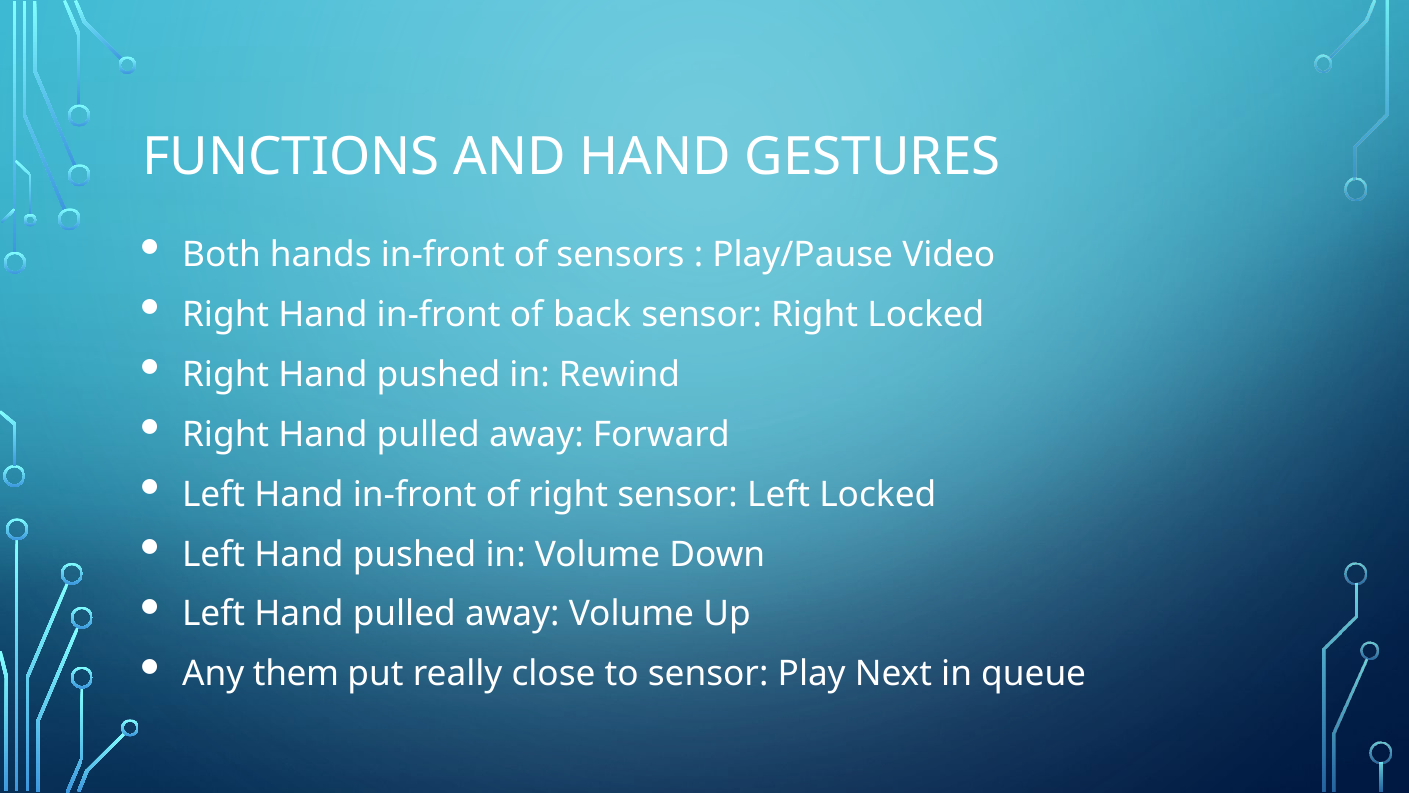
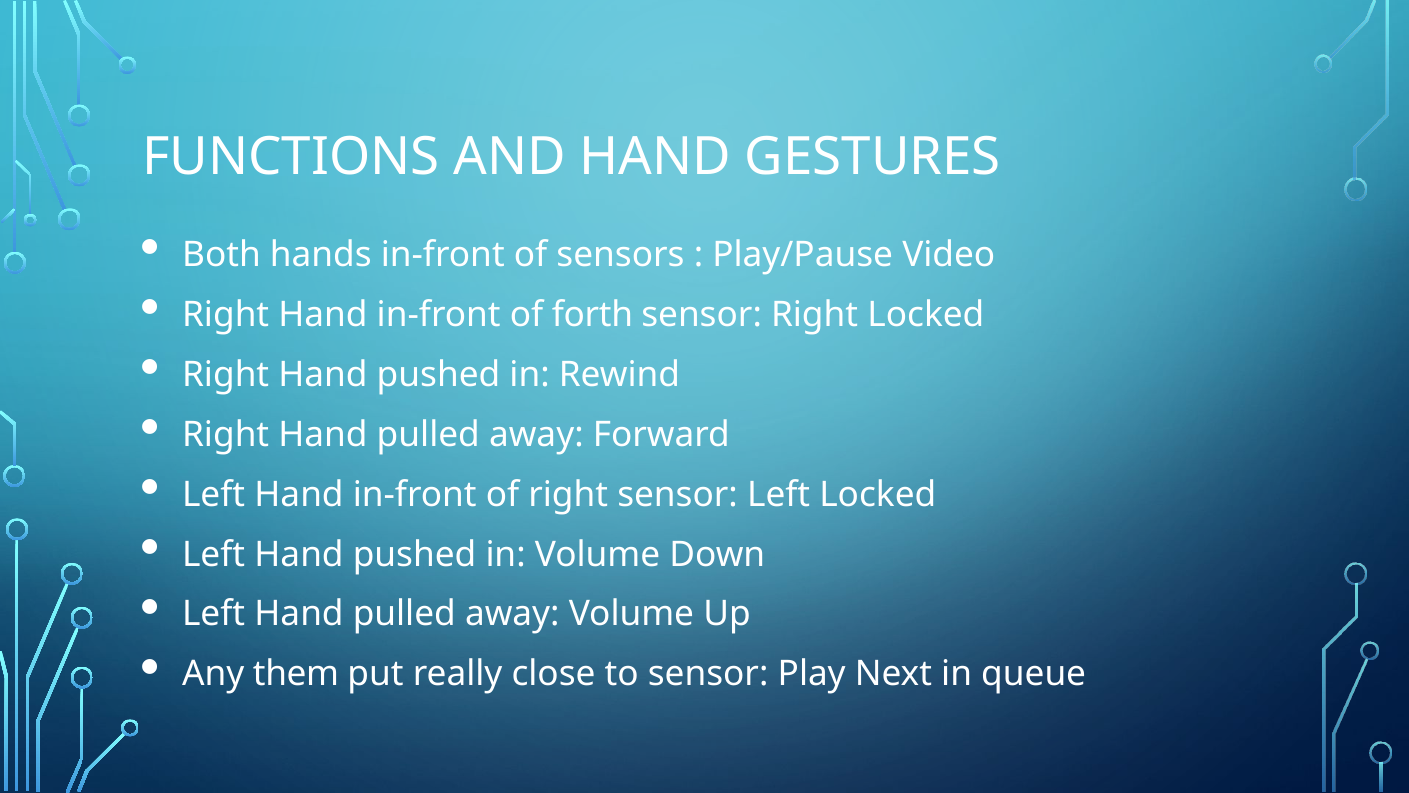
back: back -> forth (592, 314)
